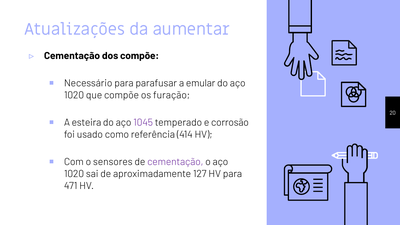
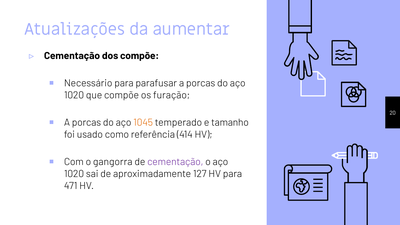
emular: emular -> porcas (201, 83)
esteira: esteira -> porcas (86, 123)
1045 colour: purple -> orange (143, 123)
corrosão: corrosão -> tamanho (230, 123)
sensores: sensores -> gangorra (113, 162)
